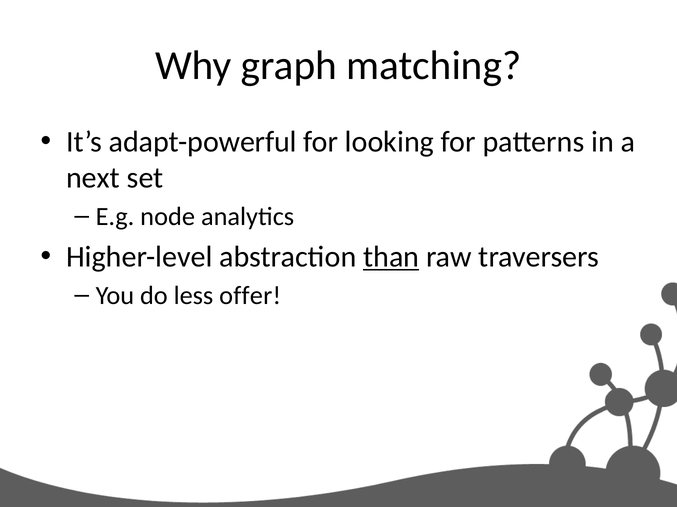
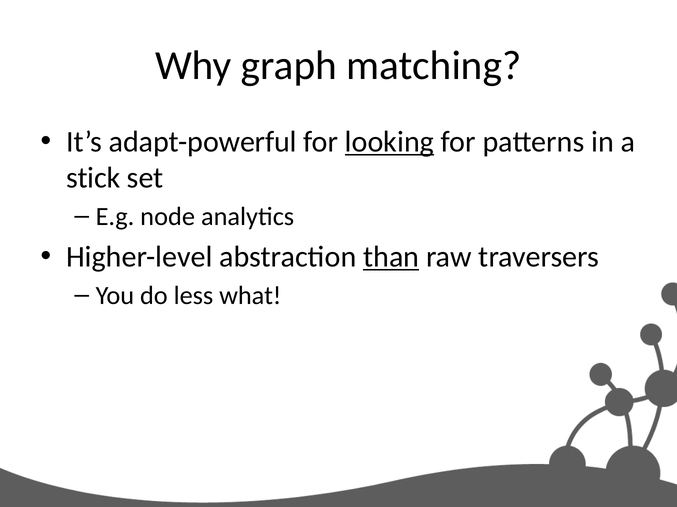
looking underline: none -> present (389, 142)
next: next -> stick (93, 178)
offer: offer -> what (250, 296)
